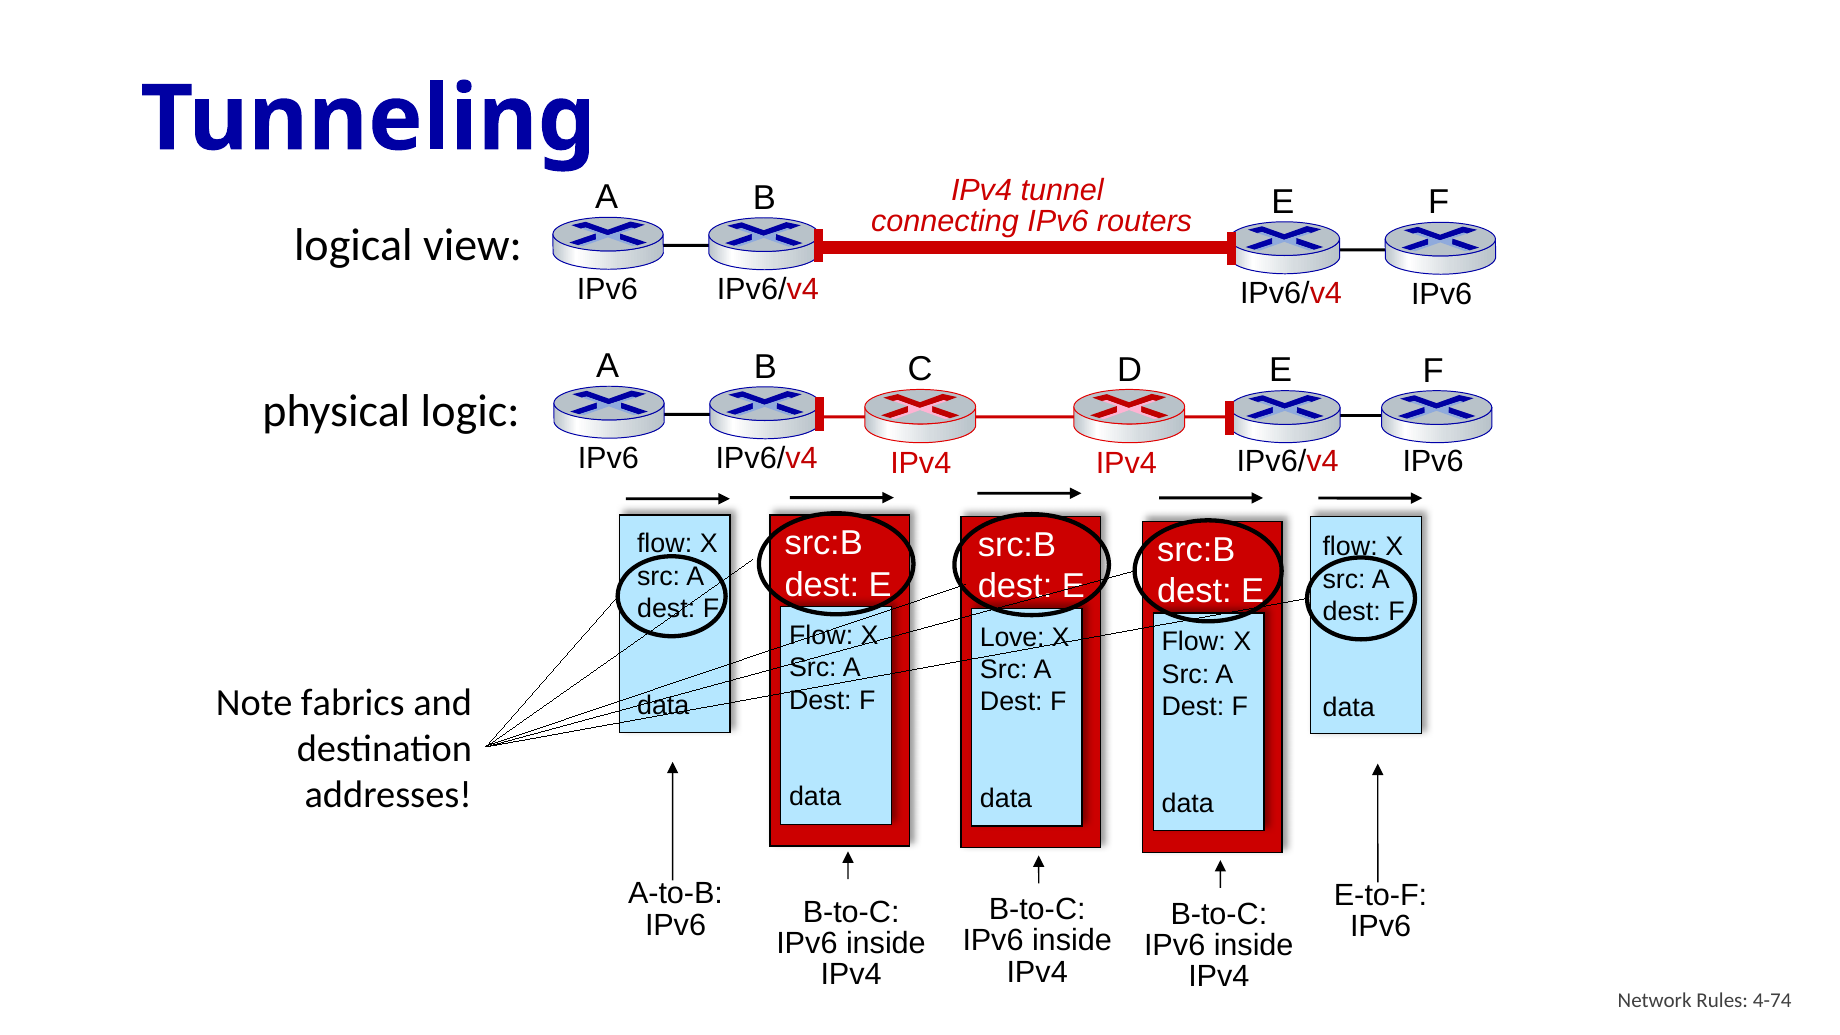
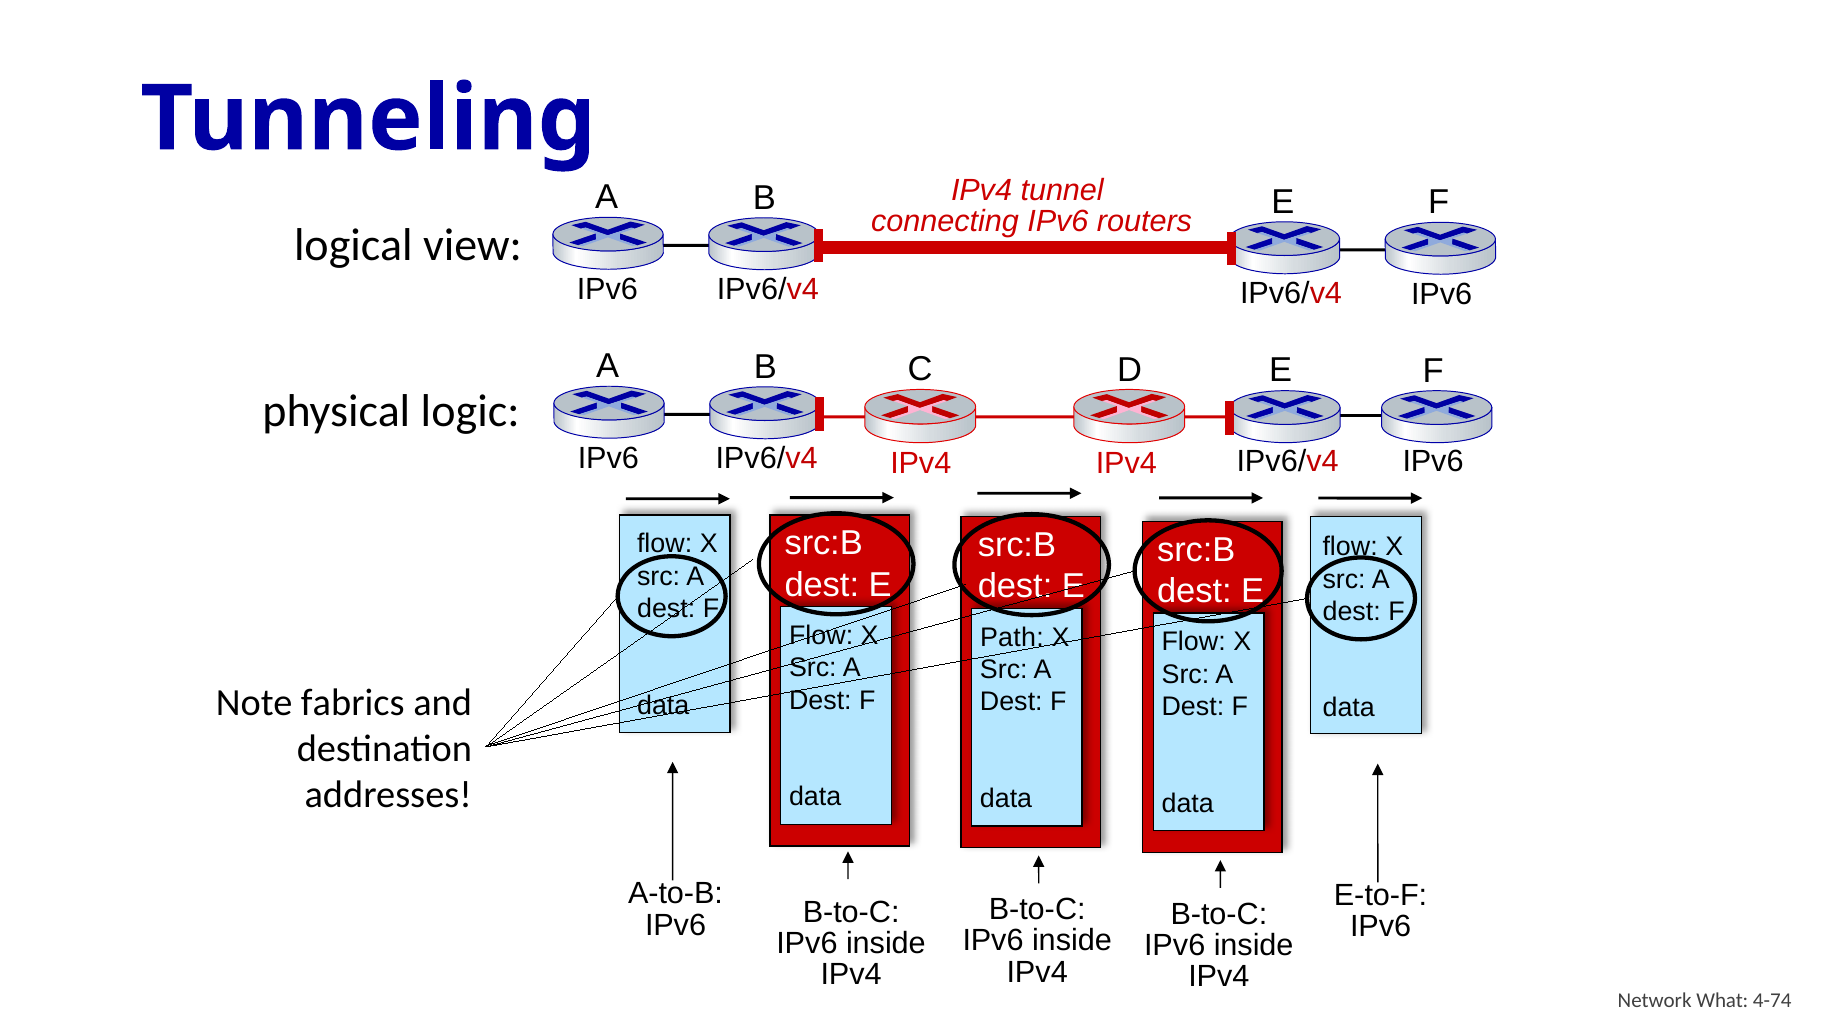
Love: Love -> Path (1012, 638)
Rules: Rules -> What (1722, 1001)
